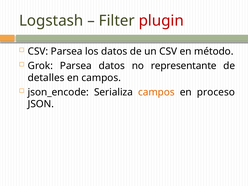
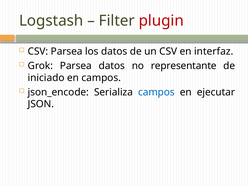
método: método -> interfaz (214, 51)
detalles: detalles -> iniciado (46, 78)
campos colour: orange -> blue (156, 92)
proceso: proceso -> ejecutar (216, 92)
